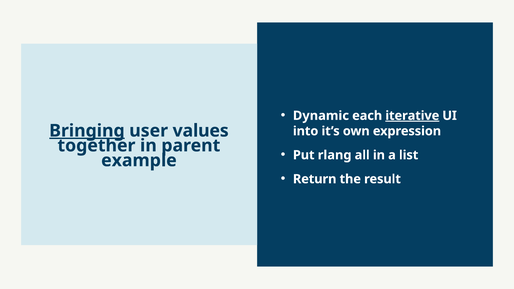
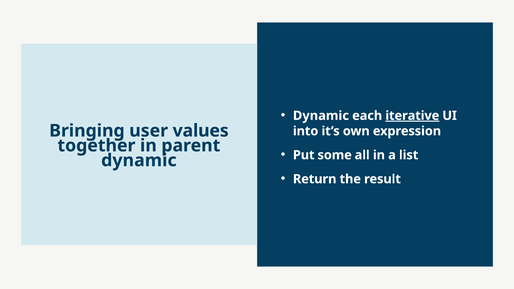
Bringing underline: present -> none (87, 131)
rlang: rlang -> some (335, 155)
example: example -> dynamic (139, 160)
